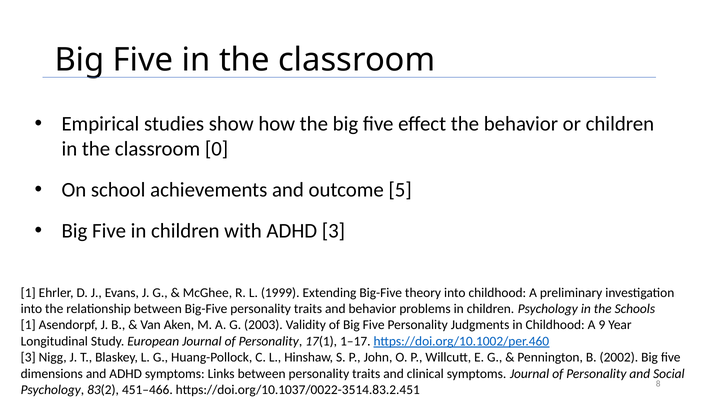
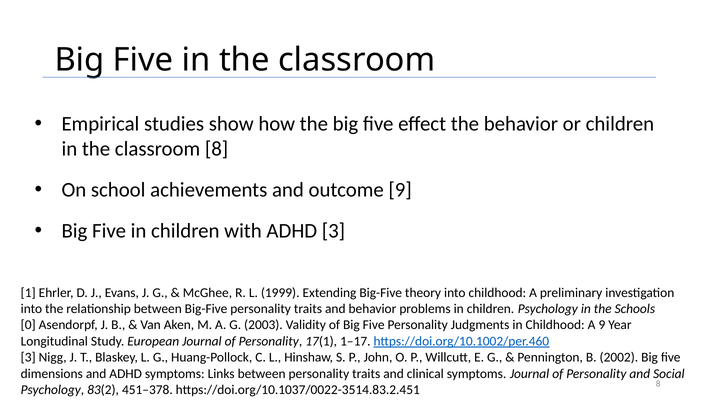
classroom 0: 0 -> 8 (217, 149)
outcome 5: 5 -> 9 (400, 190)
1: 1 -> 0 (28, 325)
451–466: 451–466 -> 451–378 (147, 390)
